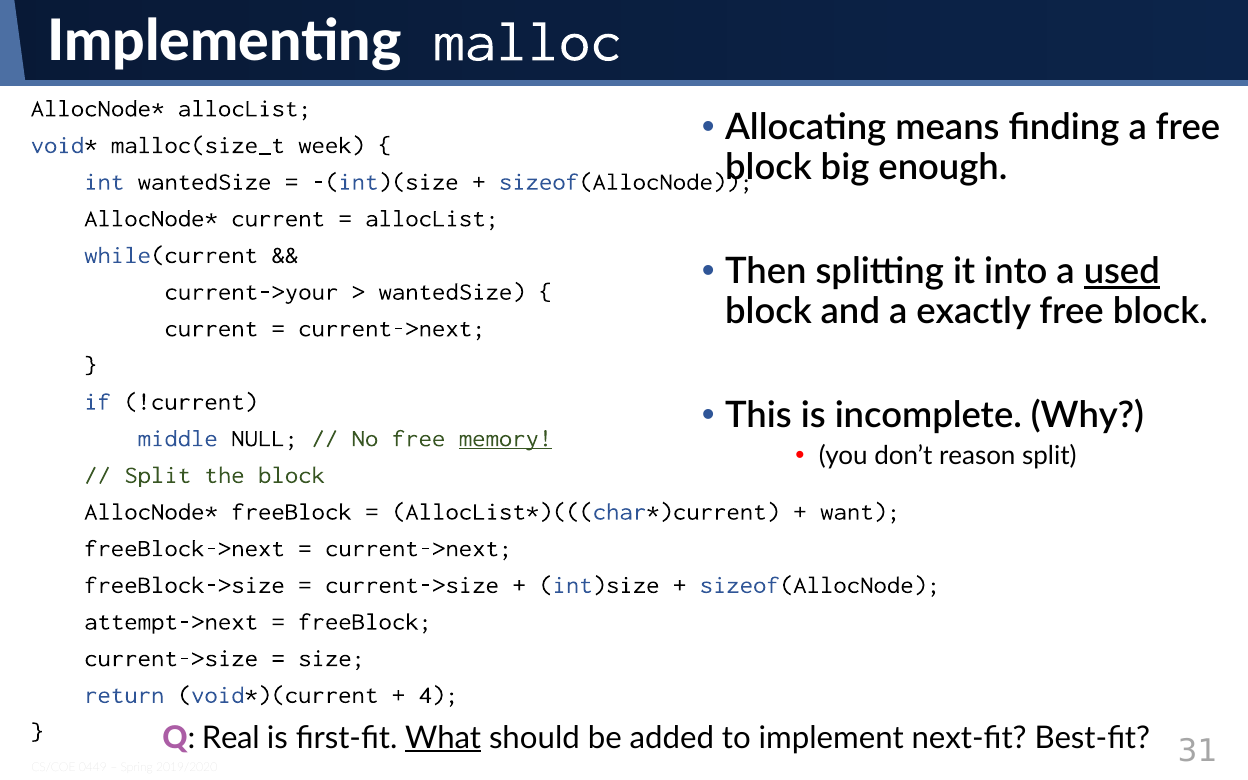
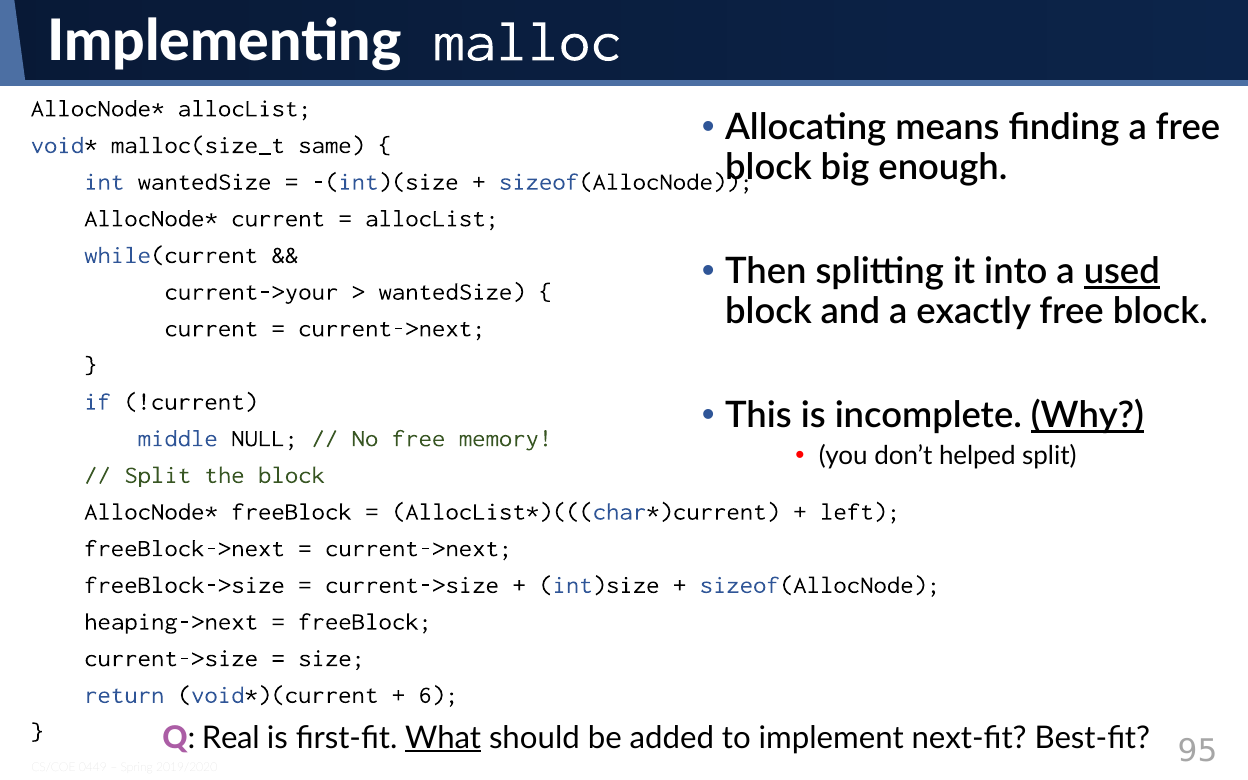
week: week -> same (332, 145)
Why underline: none -> present (1087, 416)
memory underline: present -> none (506, 438)
reason: reason -> helped (977, 456)
want: want -> left (860, 512)
attempt->next: attempt->next -> heaping->next (171, 621)
4: 4 -> 6 (439, 695)
31: 31 -> 95 (1198, 751)
